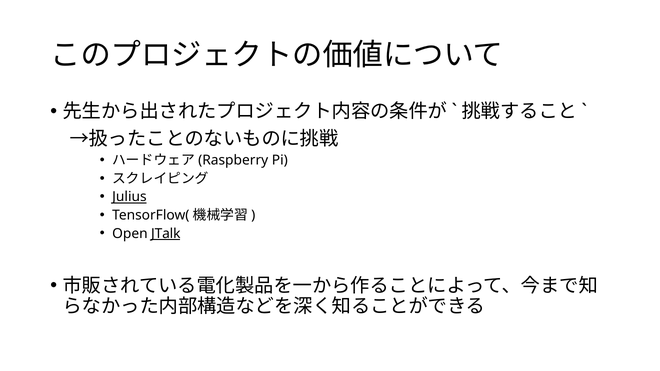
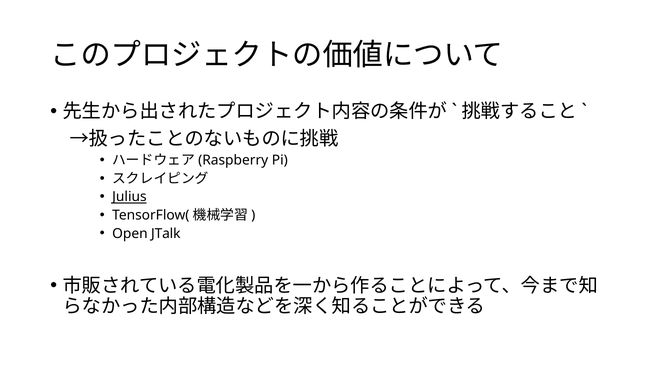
JTalk underline: present -> none (166, 234)
